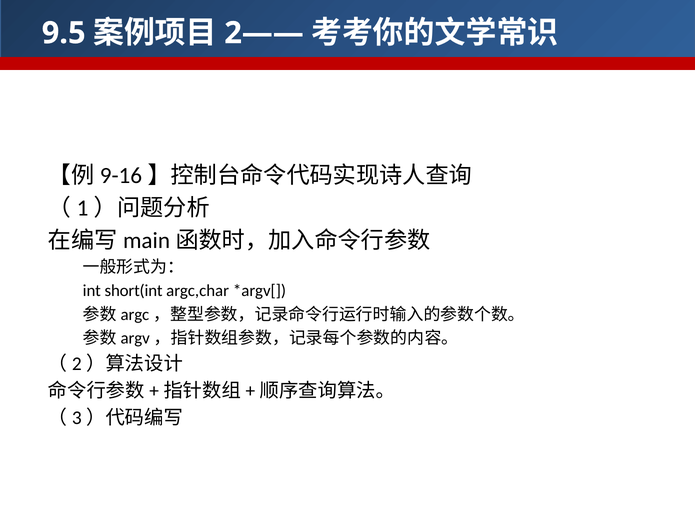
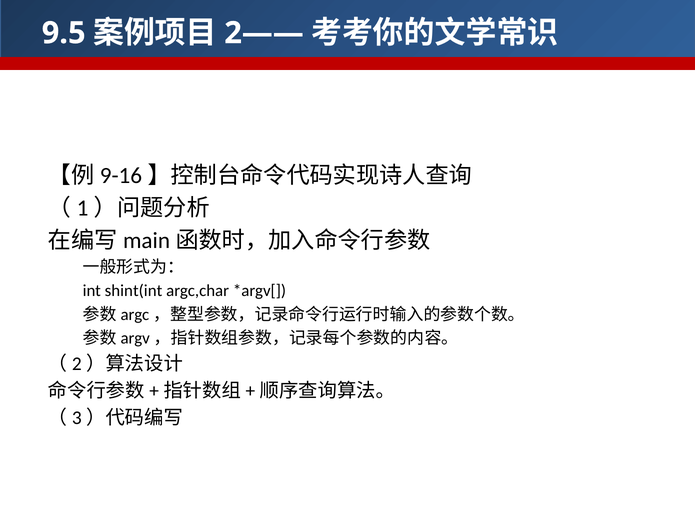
short(int: short(int -> shint(int (133, 291)
